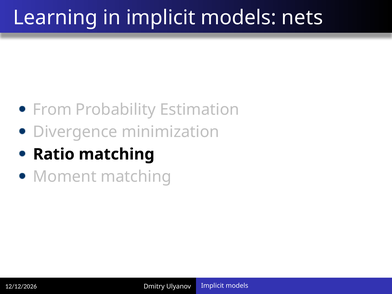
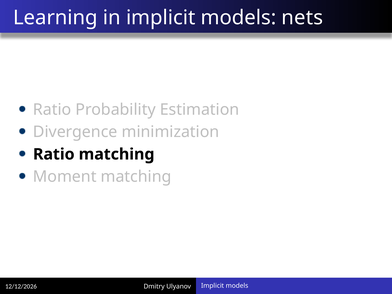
From: From -> Ratio (52, 110)
